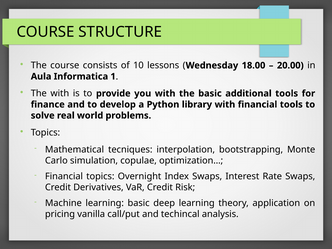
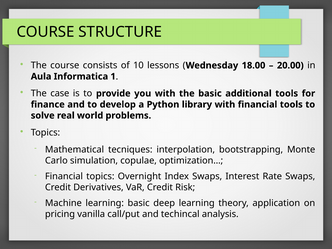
The with: with -> case (60, 93)
